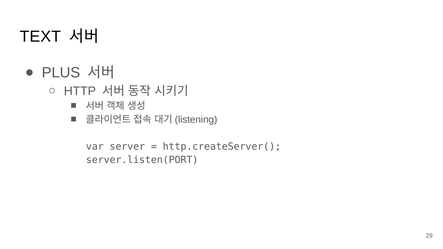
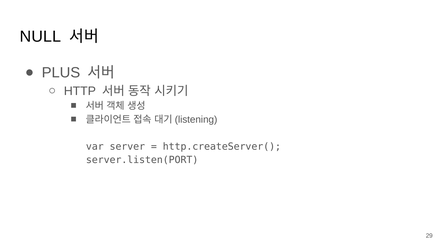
TEXT: TEXT -> NULL (40, 37)
